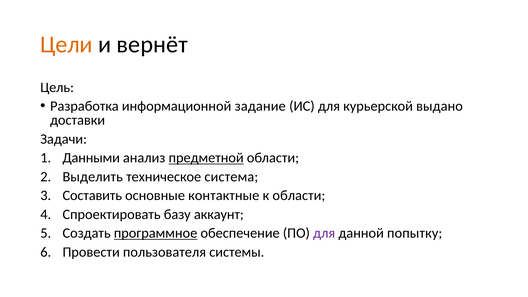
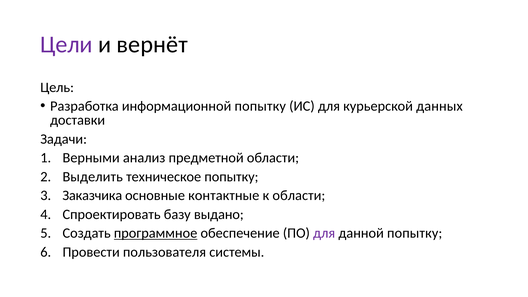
Цели colour: orange -> purple (66, 44)
информационной задание: задание -> попытку (260, 106)
выдано: выдано -> данных (439, 106)
Данными: Данными -> Верными (91, 158)
предметной underline: present -> none (206, 158)
техническое система: система -> попытку (231, 177)
Составить: Составить -> Заказчика (92, 195)
аккаунт: аккаунт -> выдано (219, 214)
